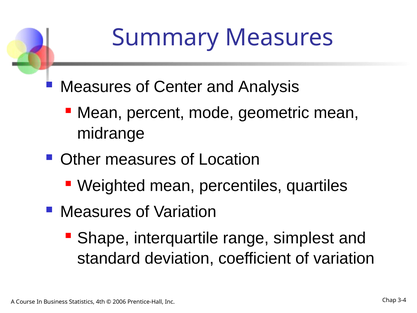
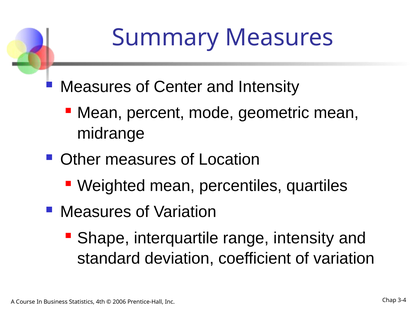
and Analysis: Analysis -> Intensity (269, 87)
range simplest: simplest -> intensity (304, 238)
